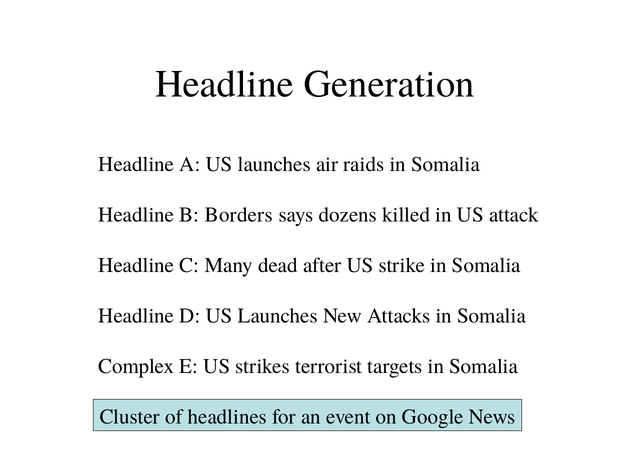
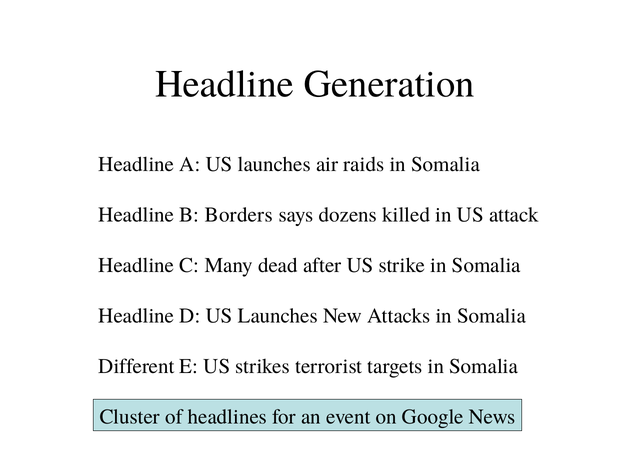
Complex: Complex -> Different (136, 366)
